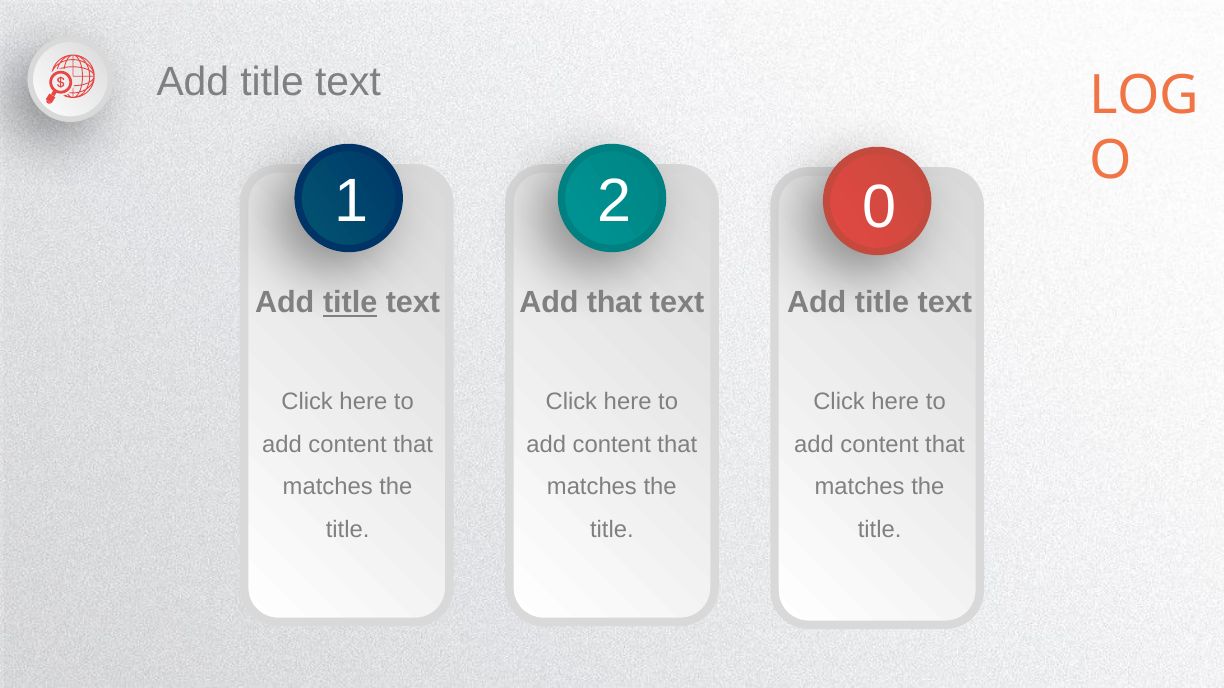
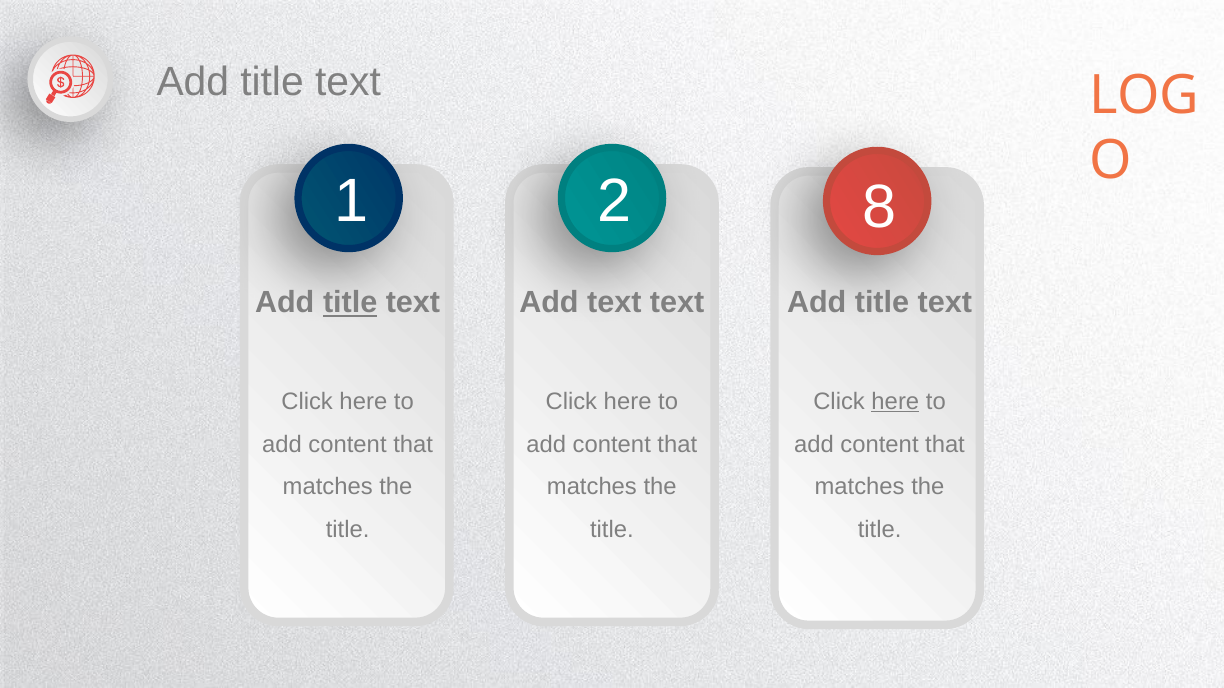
0: 0 -> 8 (880, 208)
Add that: that -> text (614, 303)
here underline: none -> present (895, 402)
